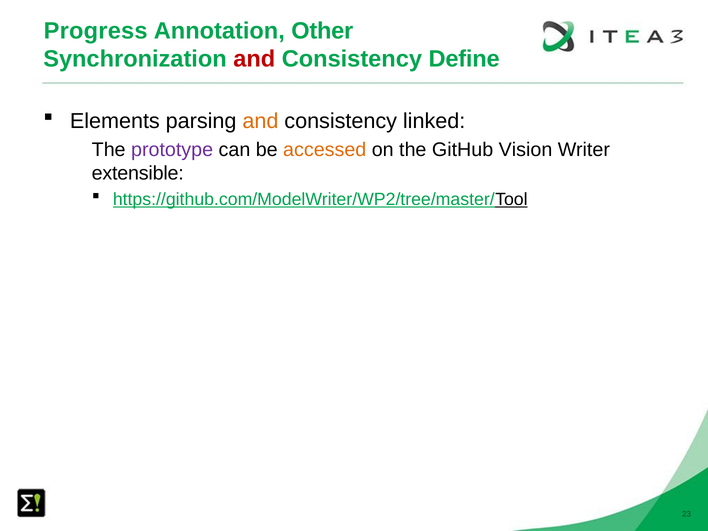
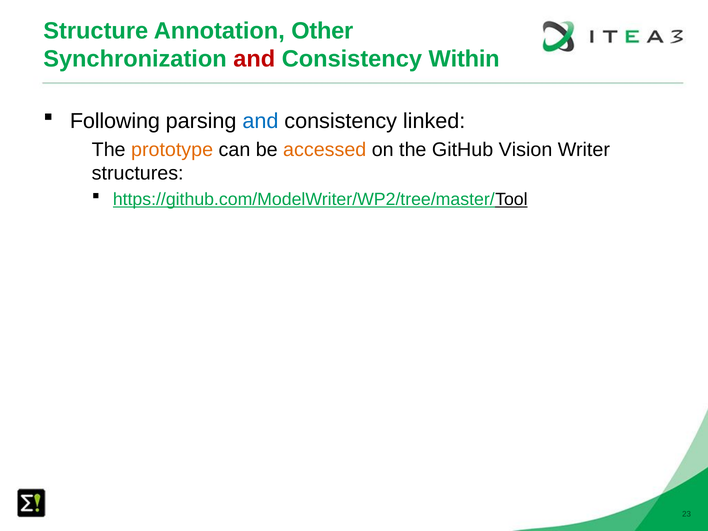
Progress: Progress -> Structure (96, 31)
Define: Define -> Within (464, 59)
Elements: Elements -> Following (115, 121)
and colour: orange -> blue (260, 121)
prototype colour: purple -> orange (172, 150)
extensible: extensible -> structures (138, 173)
